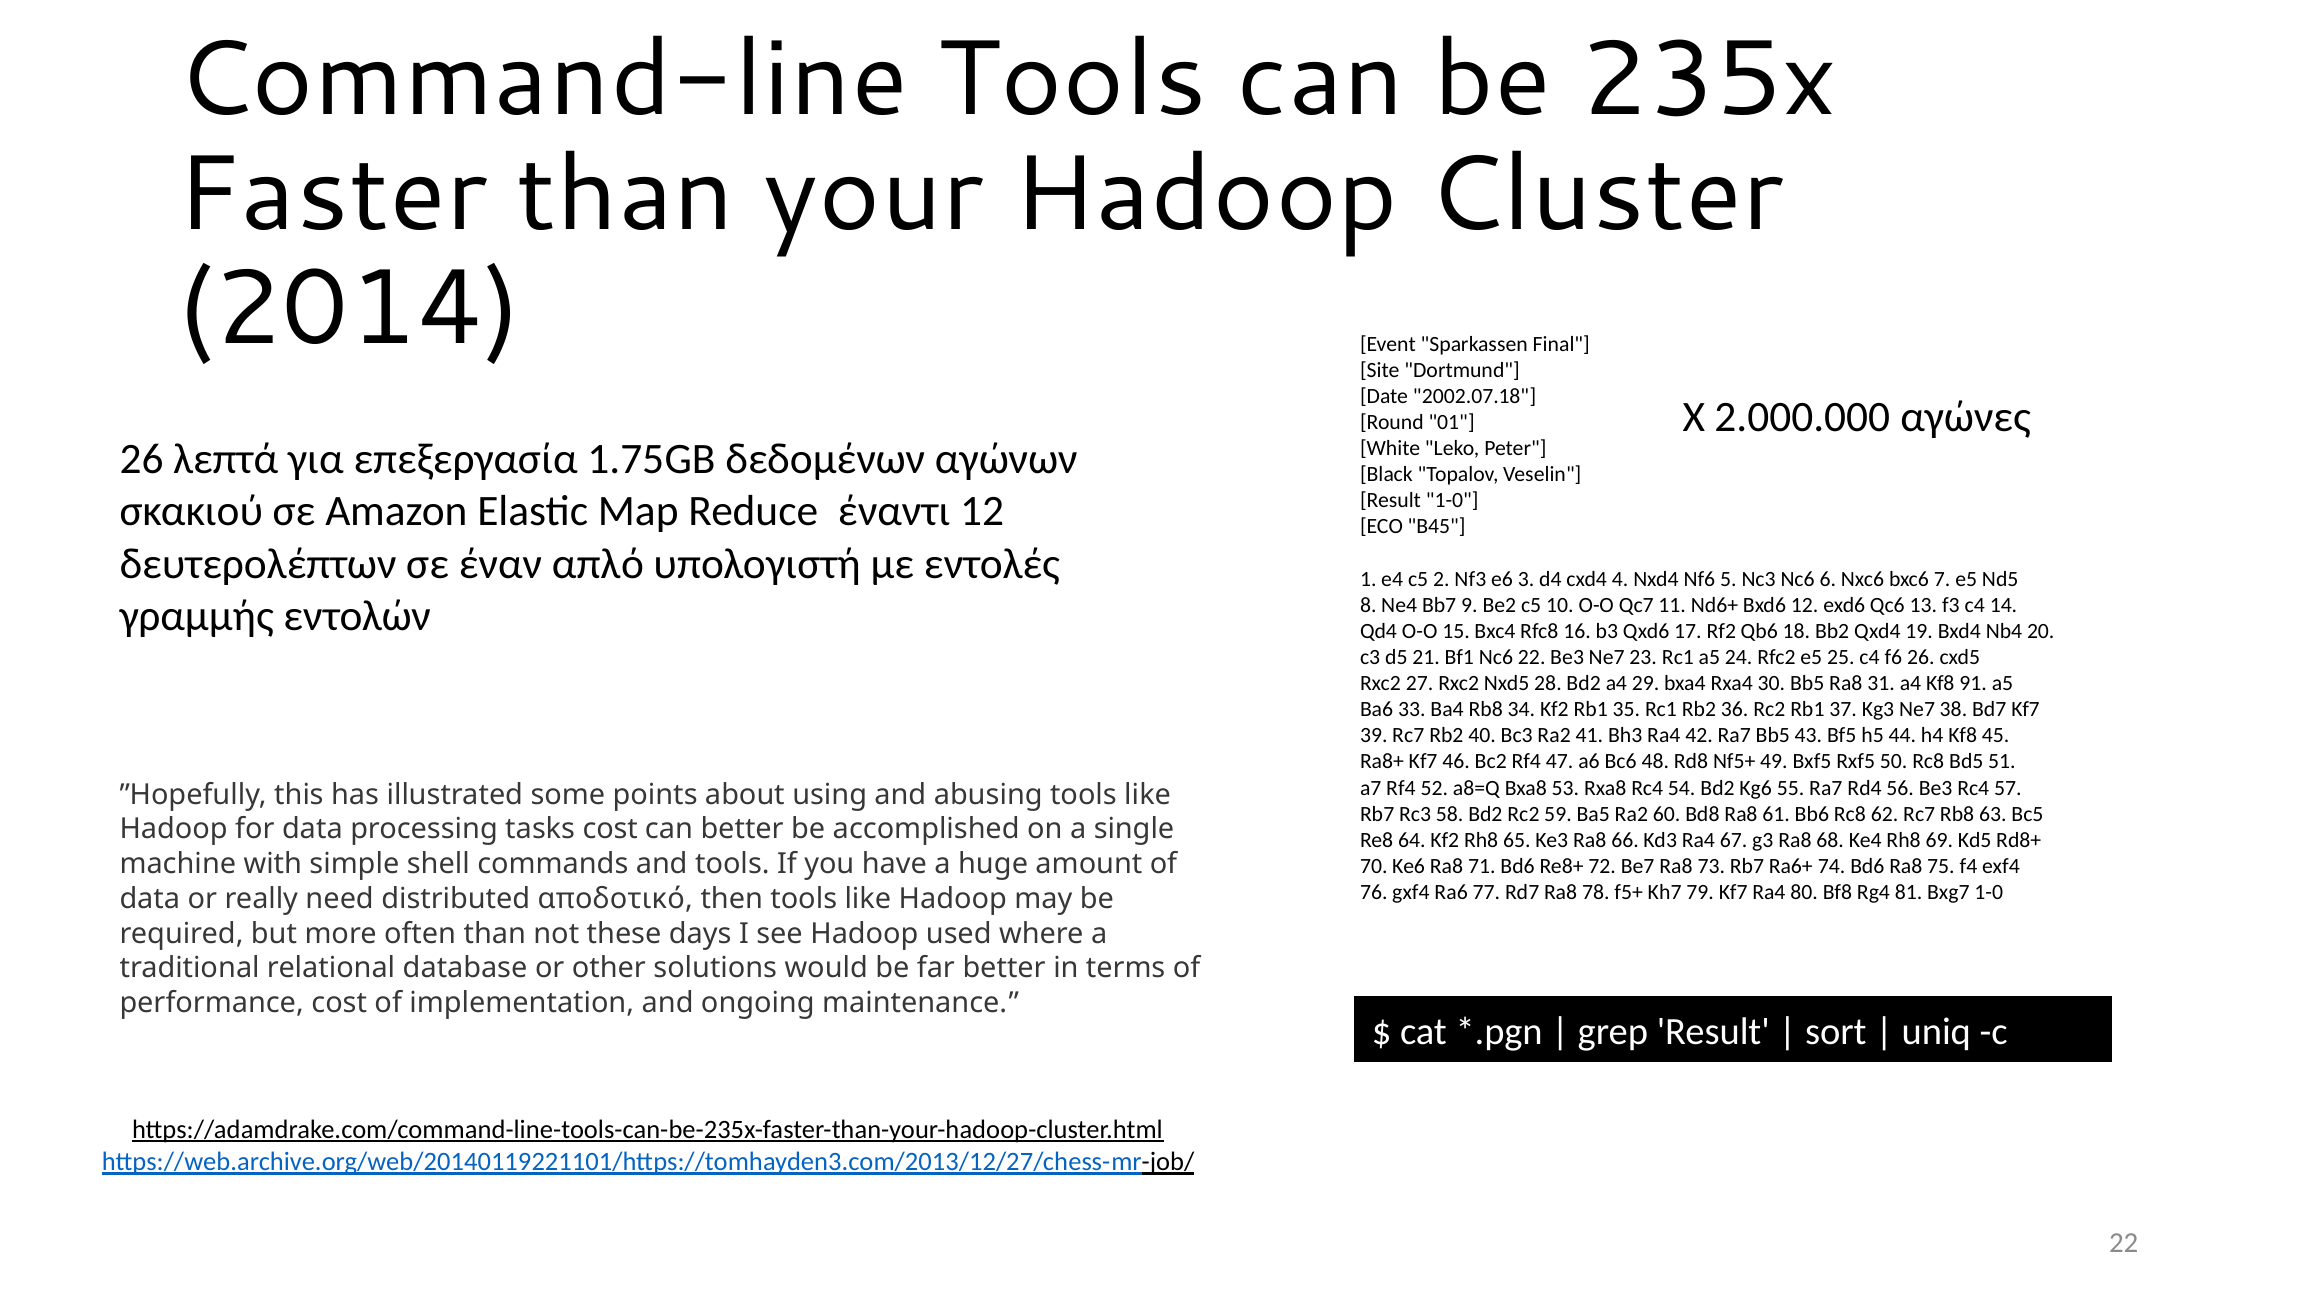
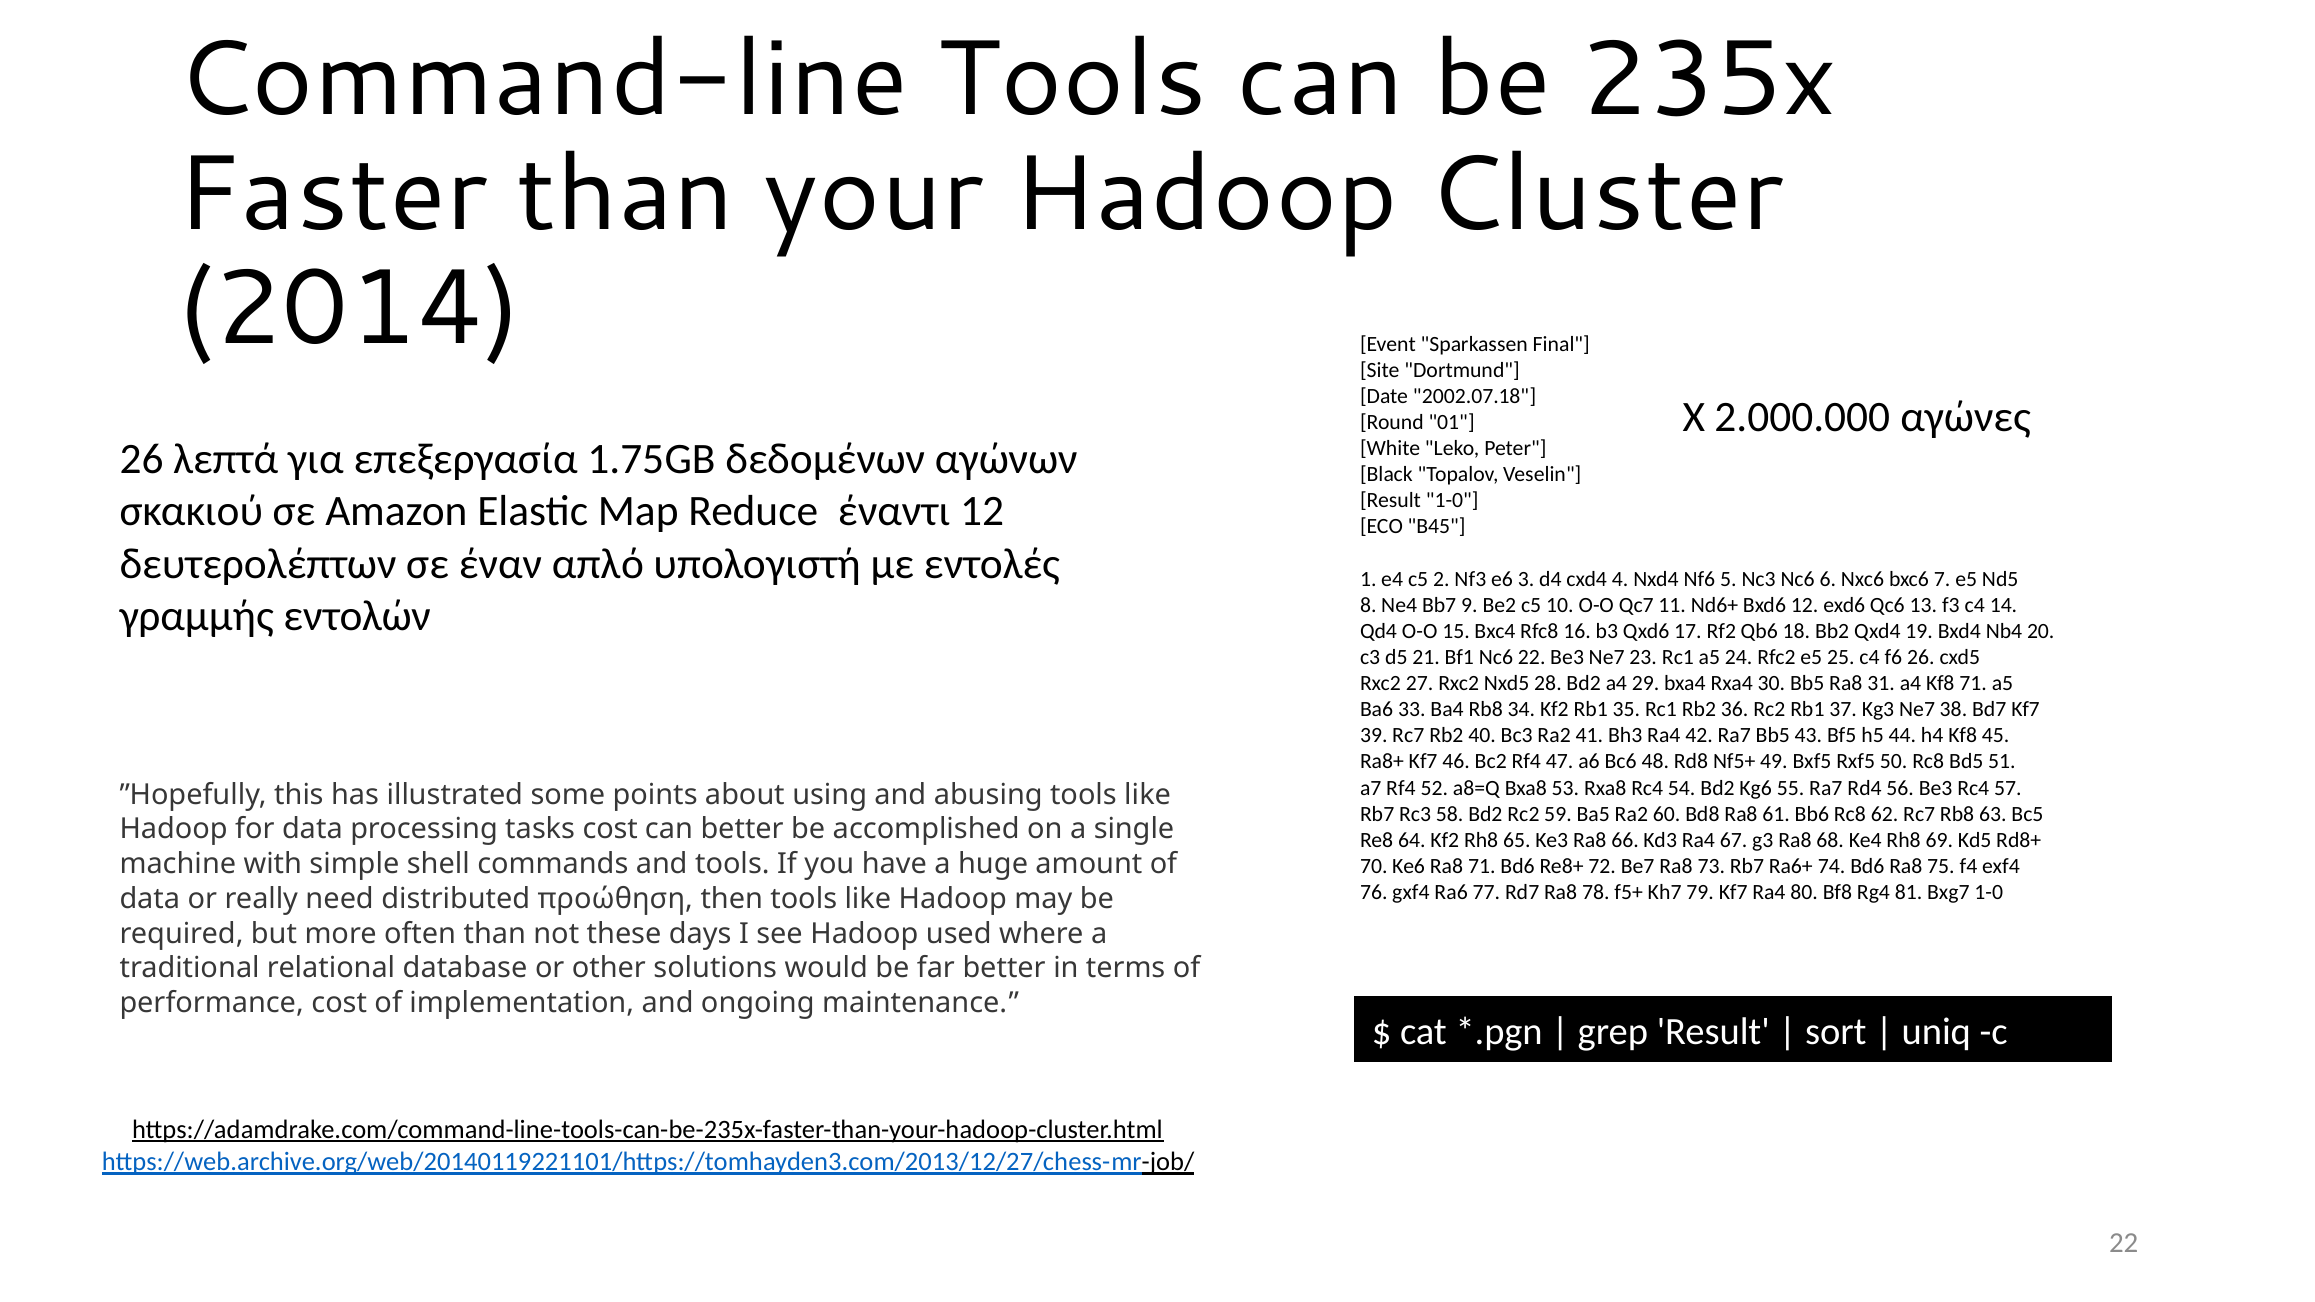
Kf8 91: 91 -> 71 (1973, 683)
αποδοτικό: αποδοτικό -> προώθηση (615, 899)
